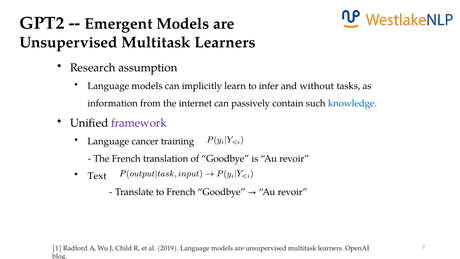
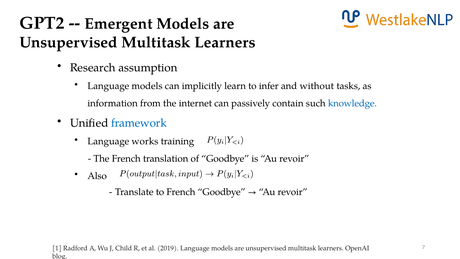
framework colour: purple -> blue (139, 123)
cancer: cancer -> works (145, 141)
Text: Text -> Also (97, 176)
